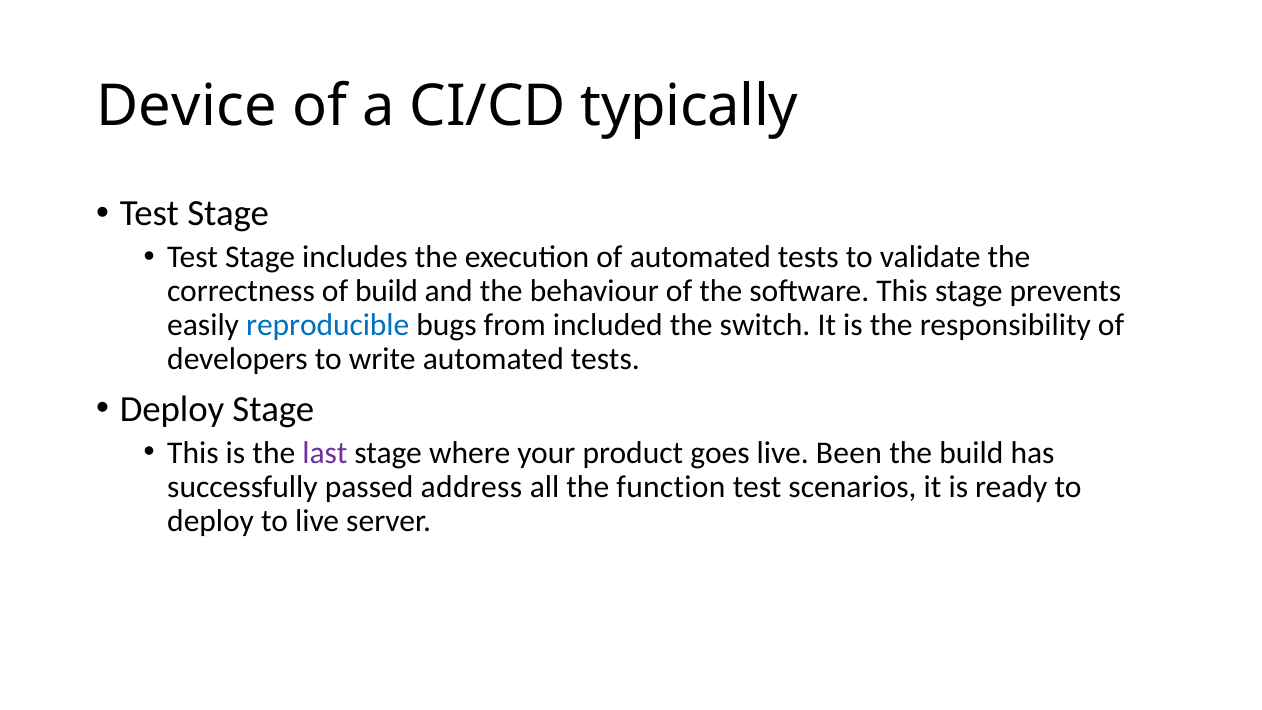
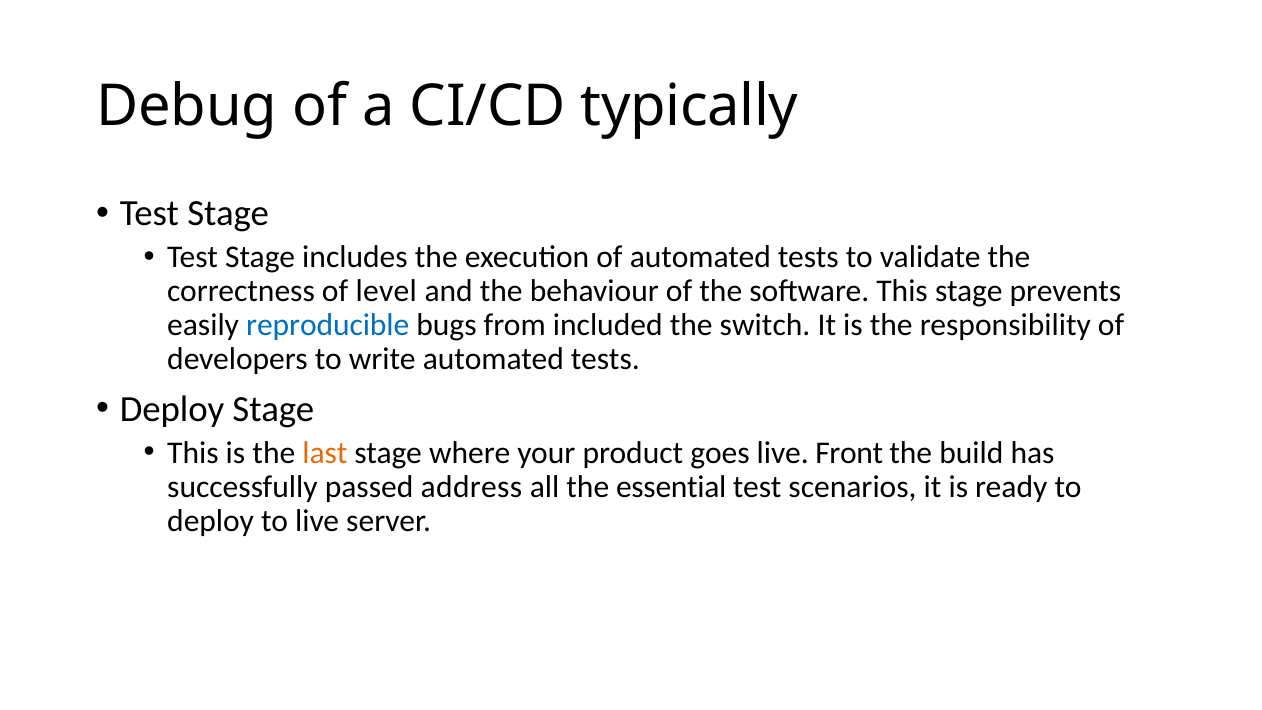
Device: Device -> Debug (187, 106)
of build: build -> level (386, 291)
last colour: purple -> orange (325, 453)
Been: Been -> Front (849, 453)
function: function -> essential (671, 487)
